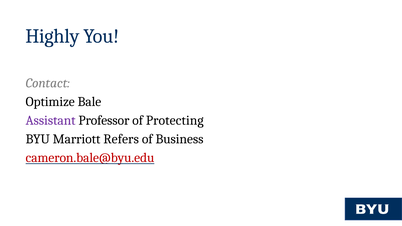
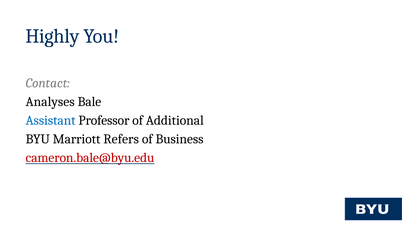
Optimize: Optimize -> Analyses (50, 102)
Assistant colour: purple -> blue (51, 121)
Protecting: Protecting -> Additional (175, 121)
